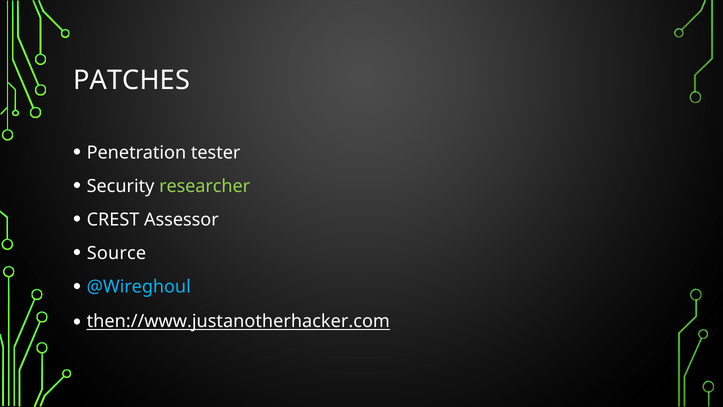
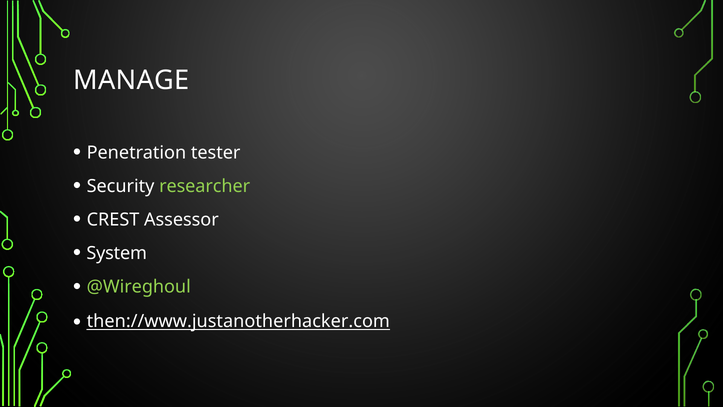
PATCHES: PATCHES -> MANAGE (131, 80)
Source: Source -> System (117, 253)
@Wireghoul colour: light blue -> light green (139, 287)
